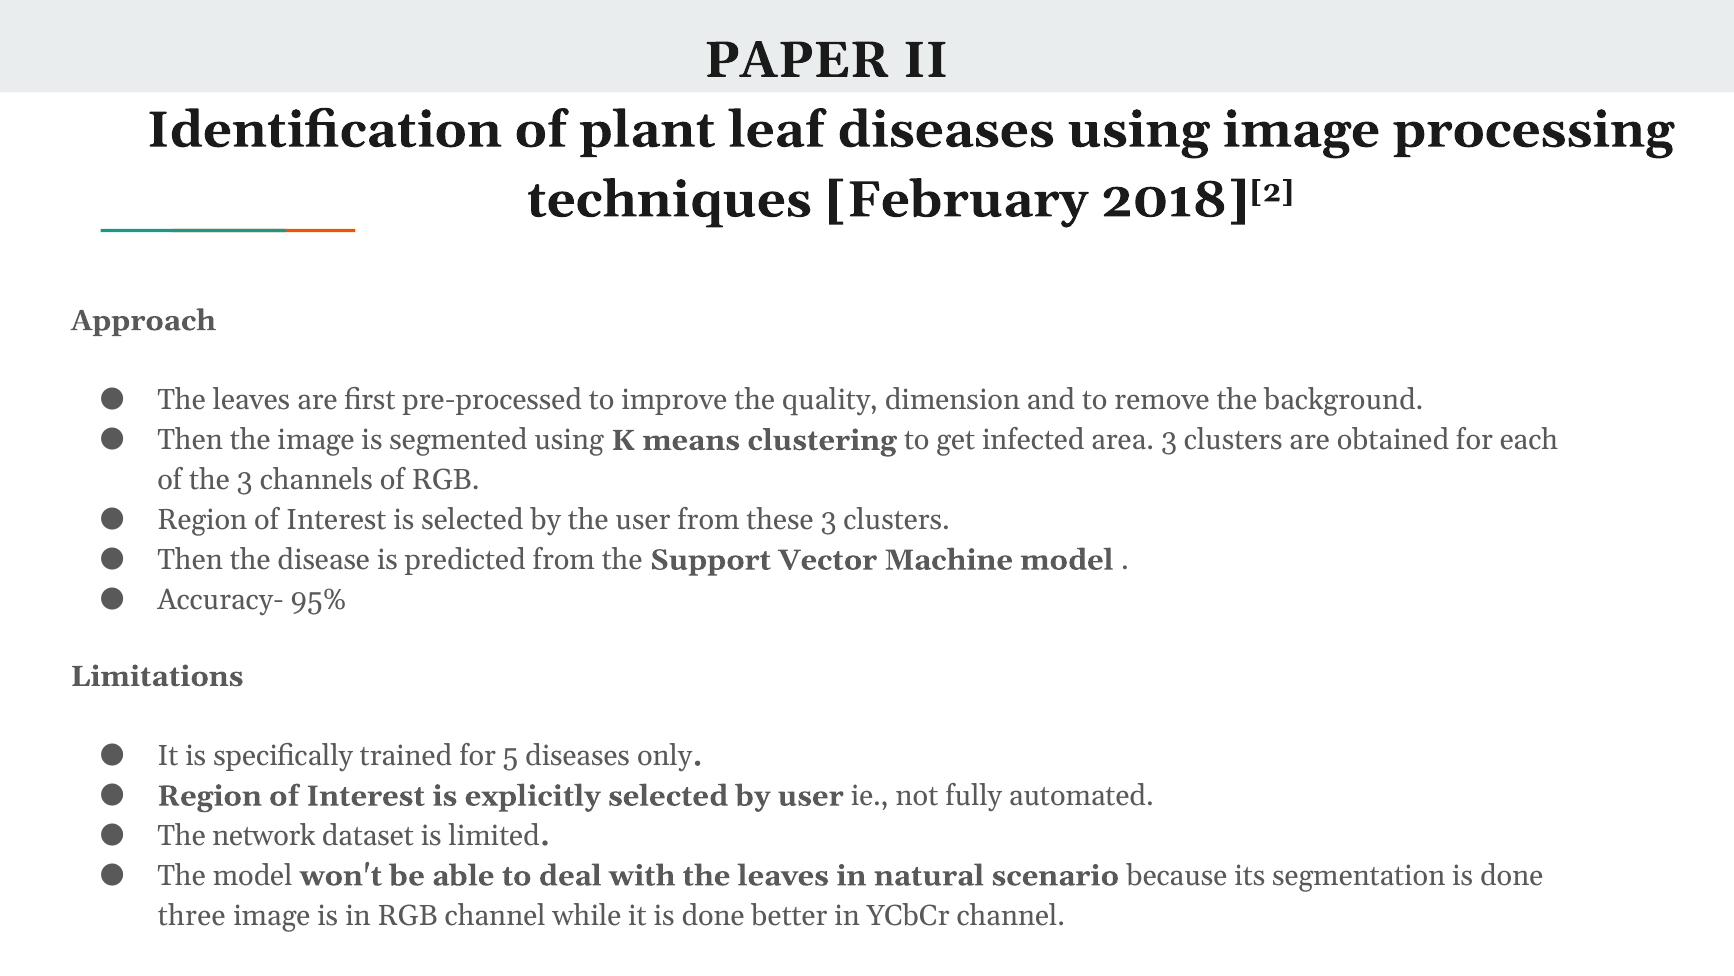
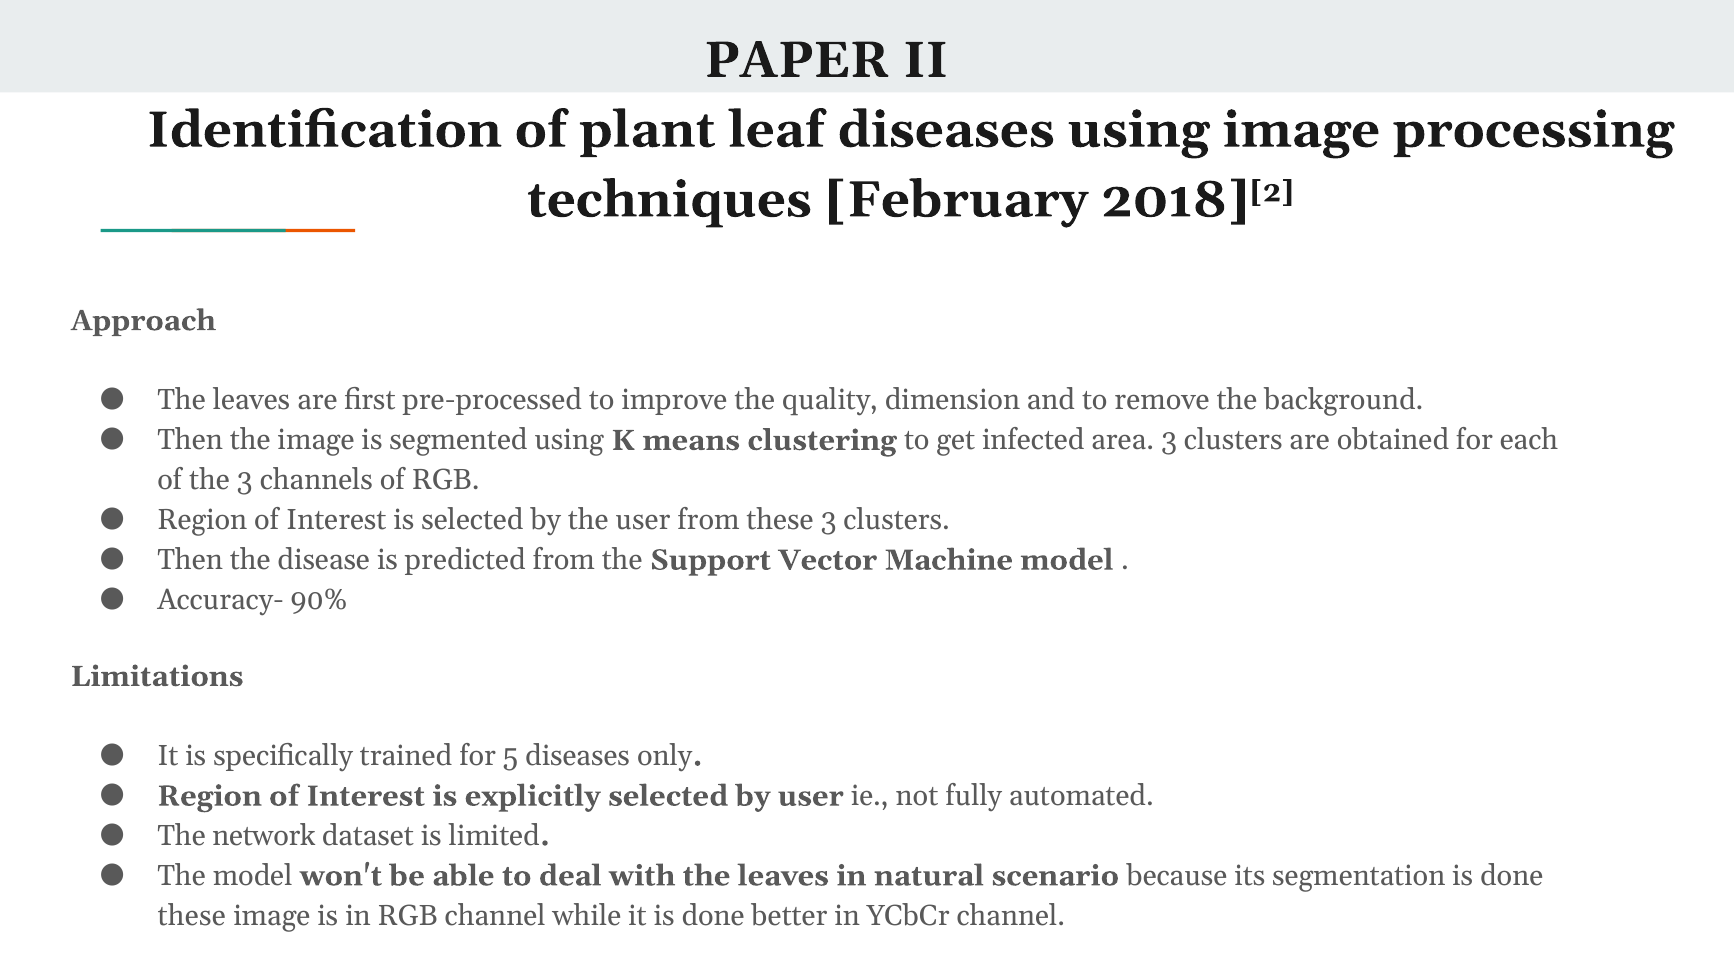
95%: 95% -> 90% (319, 600)
three: three -> these (192, 915)
